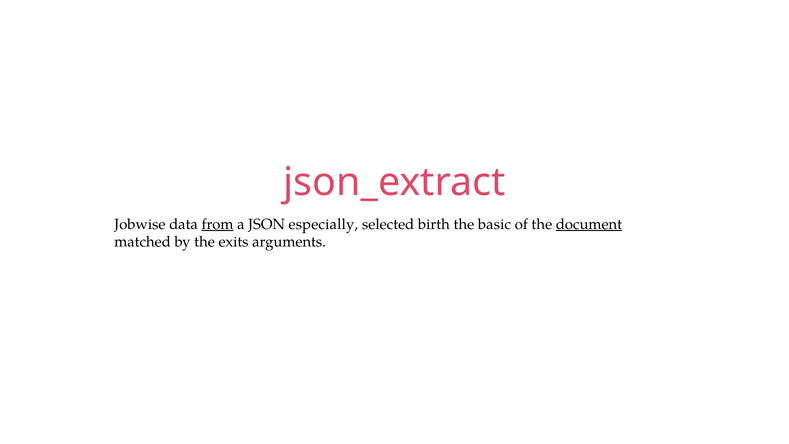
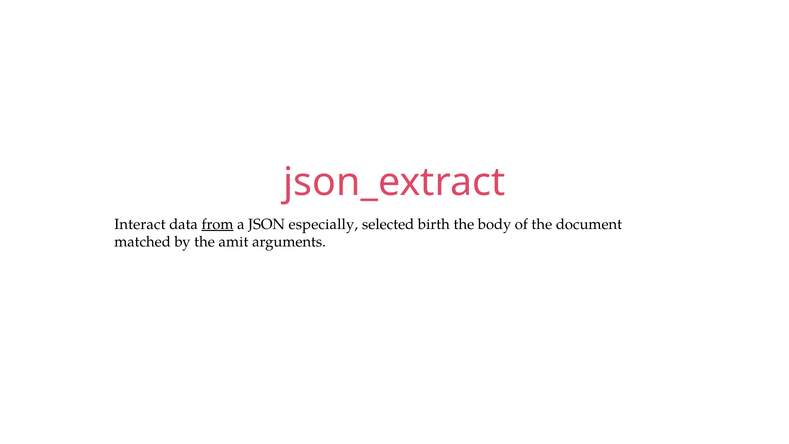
Jobwise: Jobwise -> Interact (140, 224)
basic: basic -> body (495, 224)
document underline: present -> none (589, 224)
exits: exits -> amit (233, 242)
